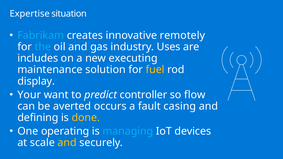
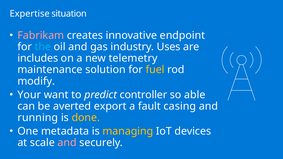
Fabrikam colour: light blue -> pink (41, 35)
remotely: remotely -> endpoint (182, 35)
executing: executing -> telemetry (133, 58)
display: display -> modify (36, 81)
flow: flow -> able (195, 95)
occurs: occurs -> export (110, 106)
defining: defining -> running (38, 118)
operating: operating -> metadata (65, 131)
managing colour: light blue -> yellow (128, 131)
and colour: yellow -> pink (67, 143)
